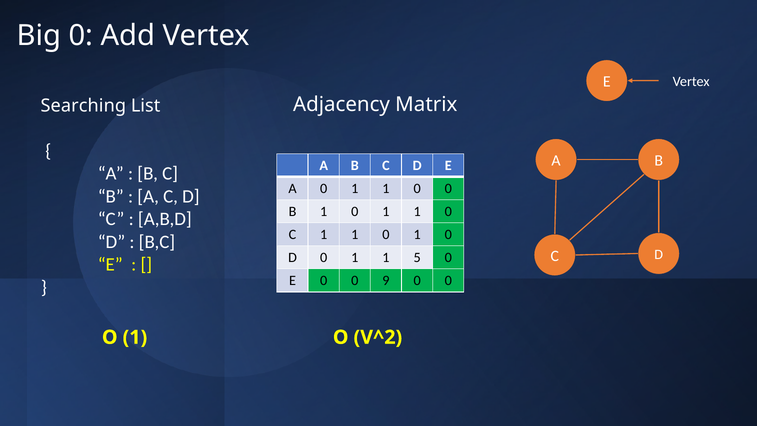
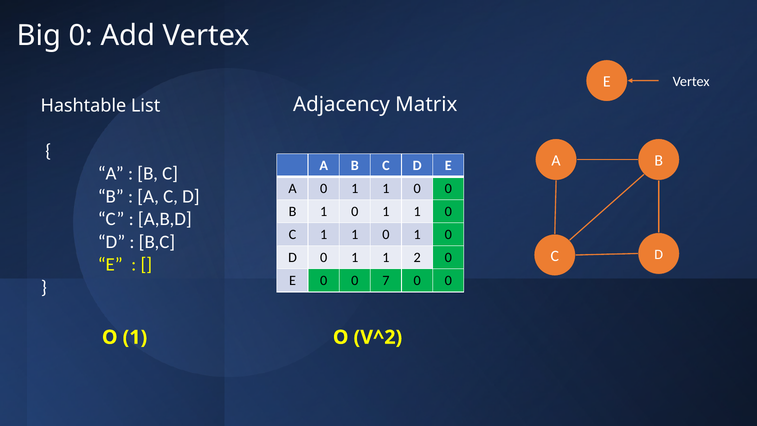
Searching: Searching -> Hashtable (83, 106)
5: 5 -> 2 (417, 257)
9: 9 -> 7 (386, 280)
